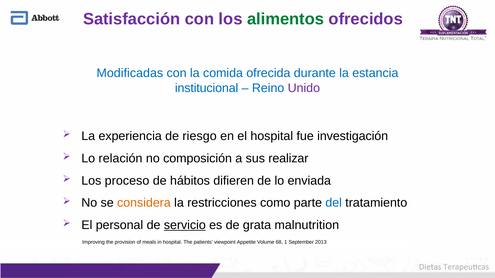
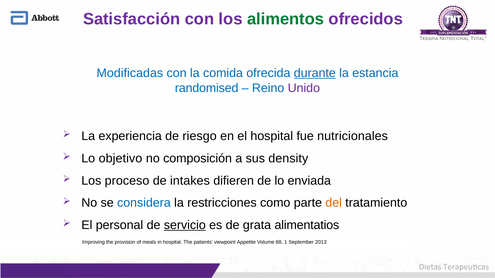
durante underline: none -> present (315, 73)
institucional: institucional -> randomised (207, 88)
investigación: investigación -> nutricionales (353, 136)
relación: relación -> objetivo (120, 159)
realizar: realizar -> density (288, 159)
hábitos: hábitos -> intakes (190, 181)
considera colour: orange -> blue (144, 203)
del colour: blue -> orange (334, 203)
malnutrition: malnutrition -> alimentatios (307, 225)
